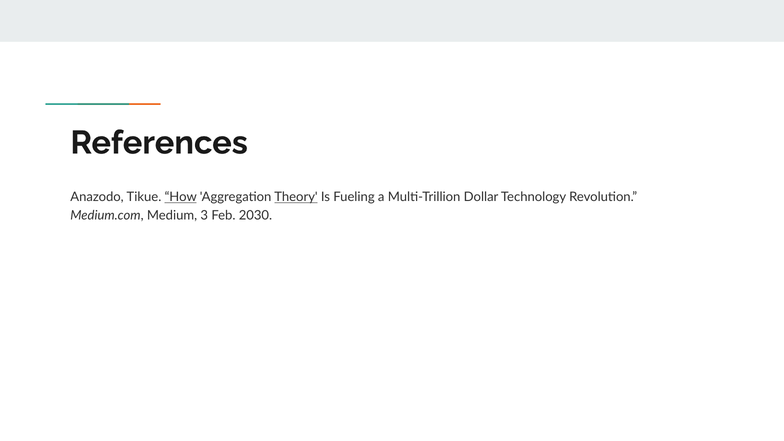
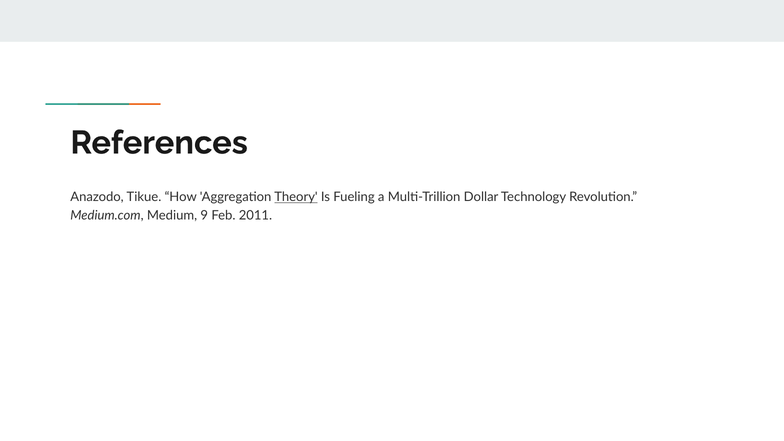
How underline: present -> none (181, 197)
3: 3 -> 9 (204, 215)
2030: 2030 -> 2011 (255, 215)
